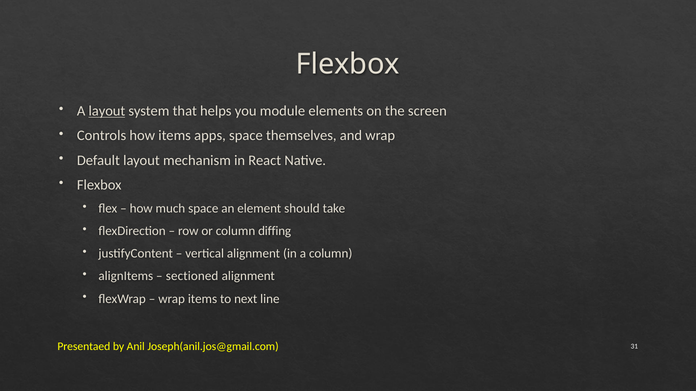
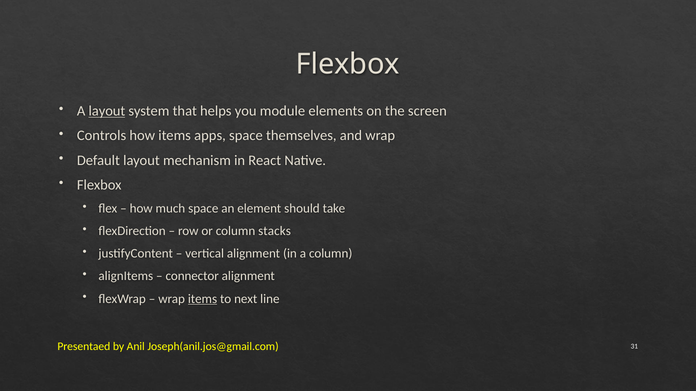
diffing: diffing -> stacks (275, 231)
sectioned: sectioned -> connector (192, 276)
items underline: none -> present (202, 299)
